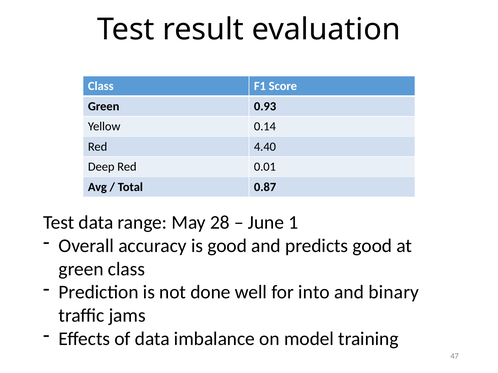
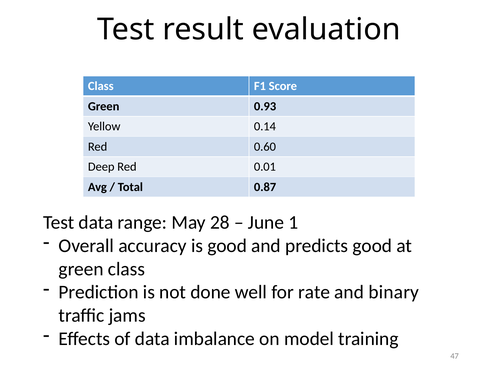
4.40: 4.40 -> 0.60 (265, 147)
into: into -> rate (314, 293)
